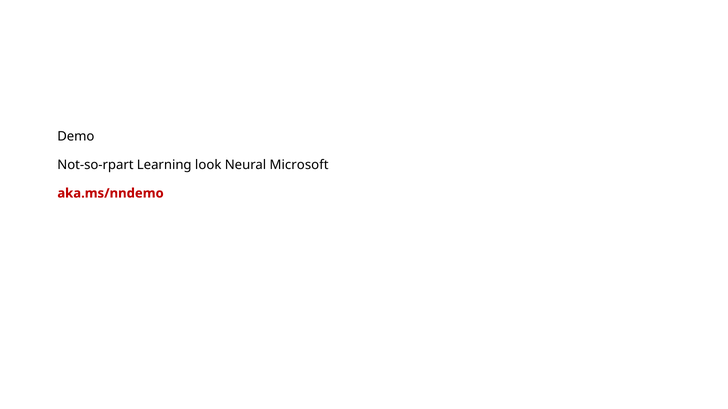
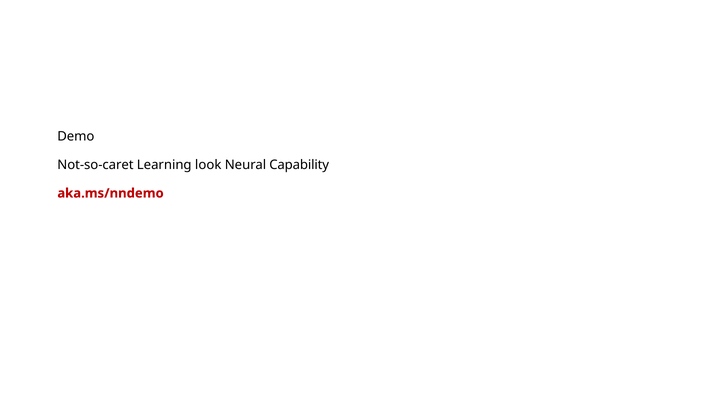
Not-so-rpart: Not-so-rpart -> Not-so-caret (95, 165)
Microsoft: Microsoft -> Capability (299, 165)
